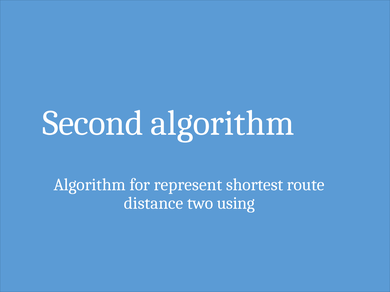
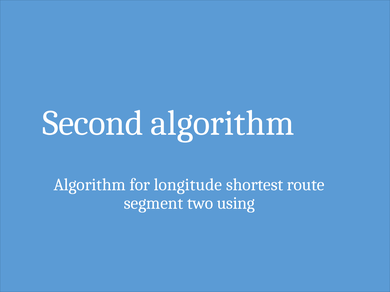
represent: represent -> longitude (188, 185)
distance: distance -> segment (154, 204)
